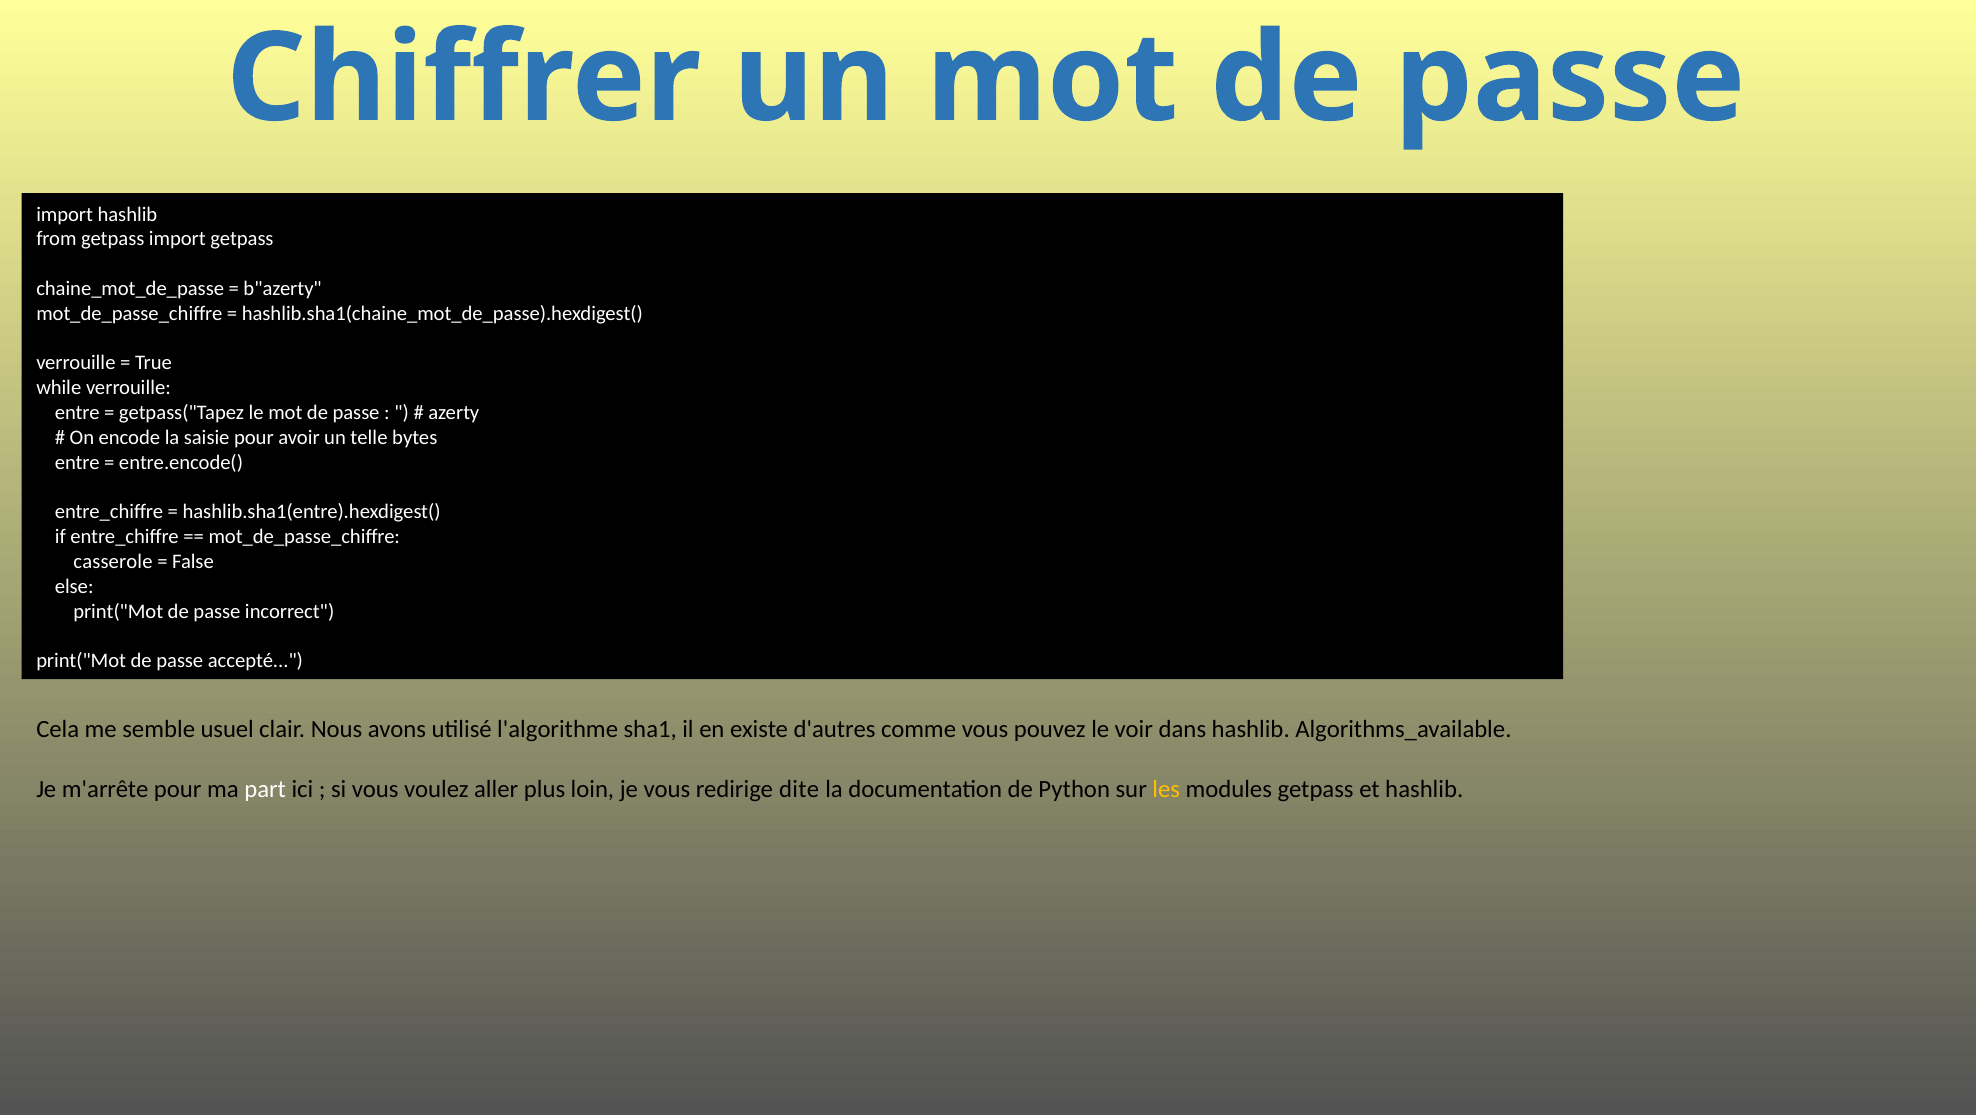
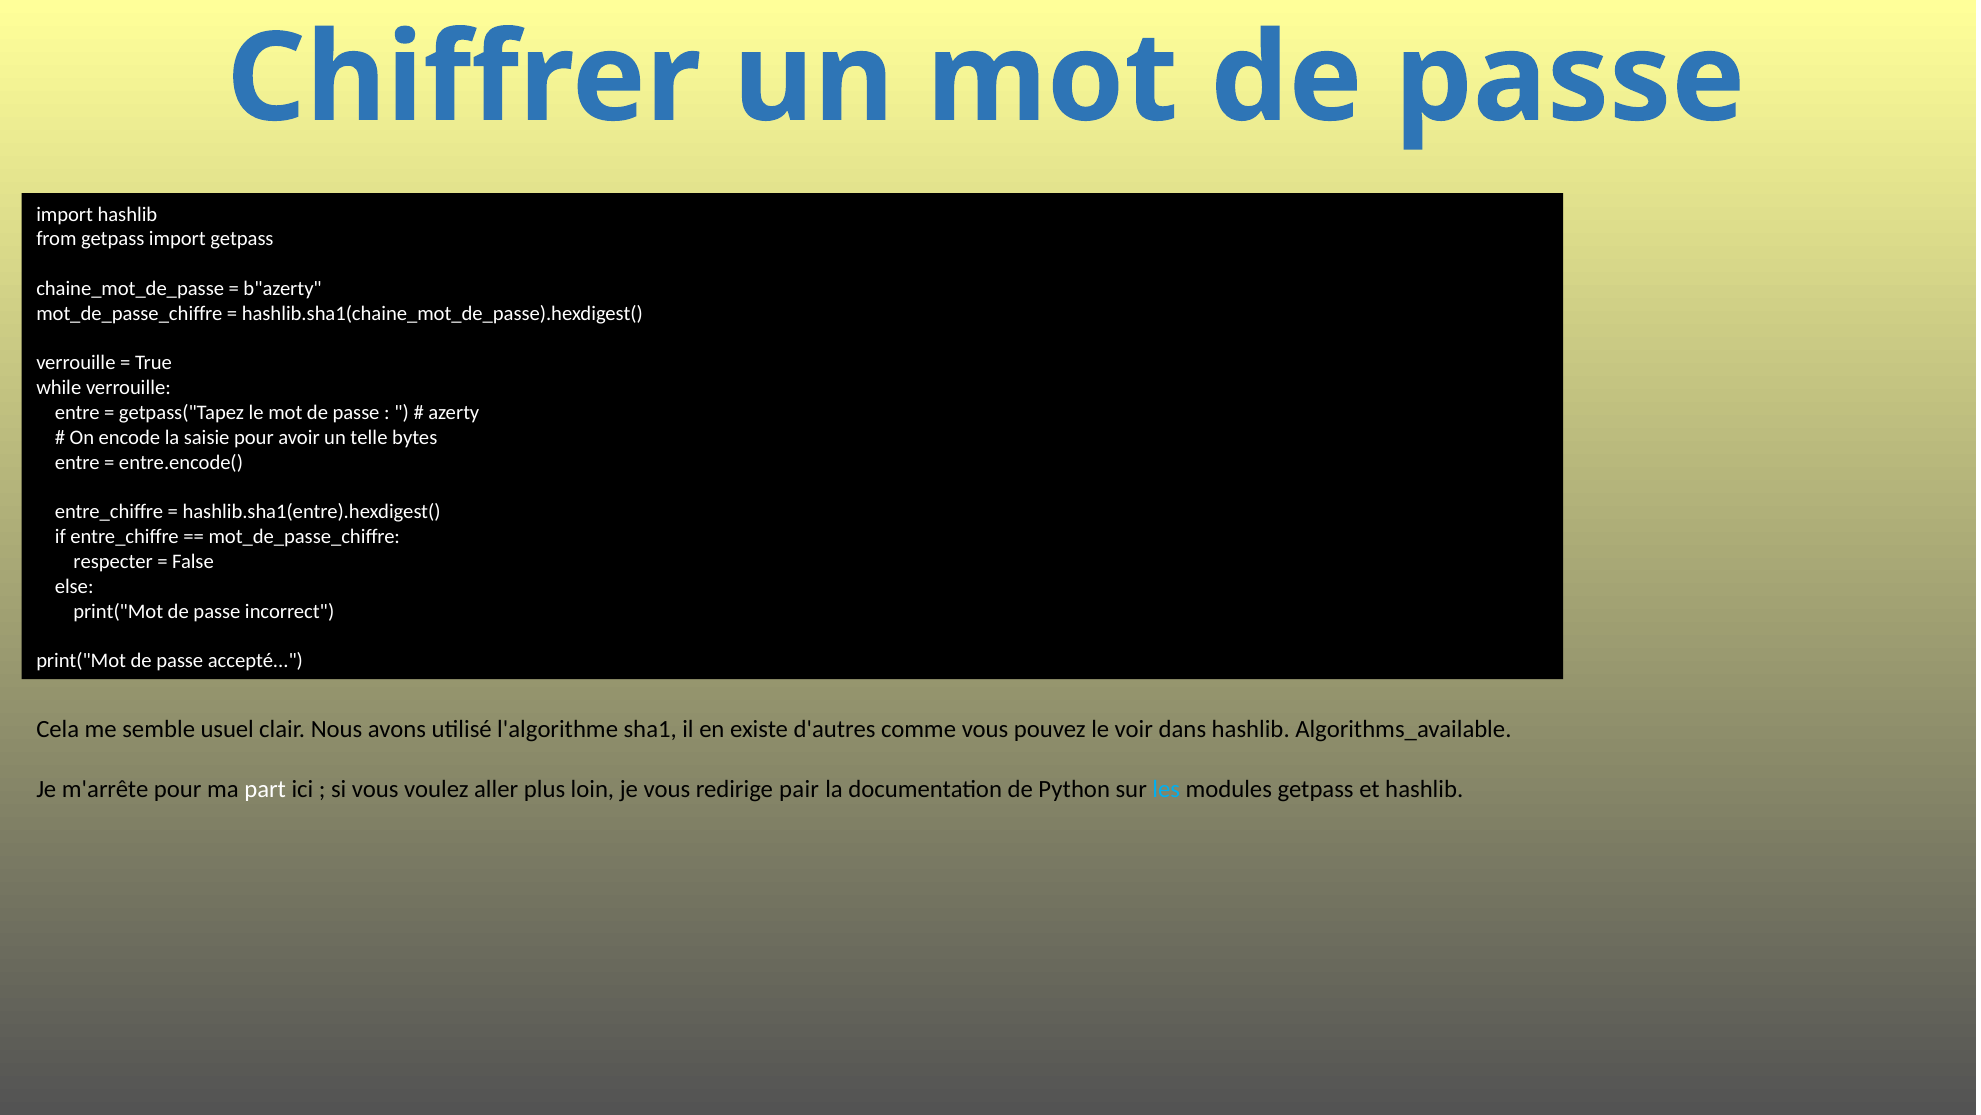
casserole: casserole -> respecter (113, 561)
dite: dite -> pair (799, 788)
les colour: yellow -> light blue (1166, 788)
